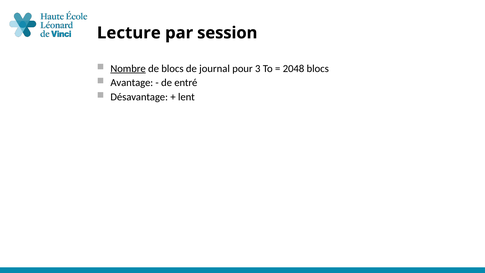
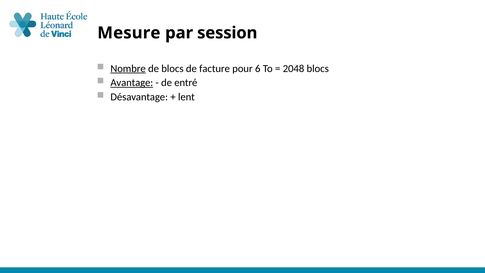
Lecture: Lecture -> Mesure (129, 33)
journal: journal -> facture (215, 69)
3: 3 -> 6 (258, 69)
Avantage underline: none -> present (132, 83)
